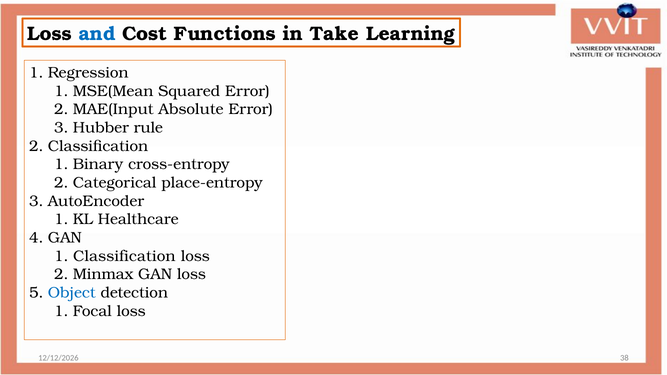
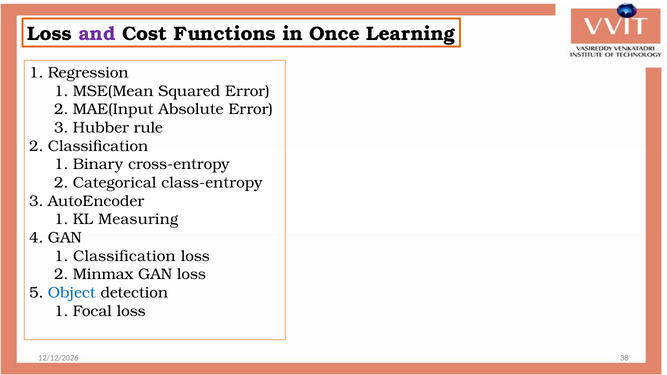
and colour: blue -> purple (97, 34)
Take: Take -> Once (335, 34)
place-entropy: place-entropy -> class-entropy (212, 183)
Healthcare: Healthcare -> Measuring (138, 220)
